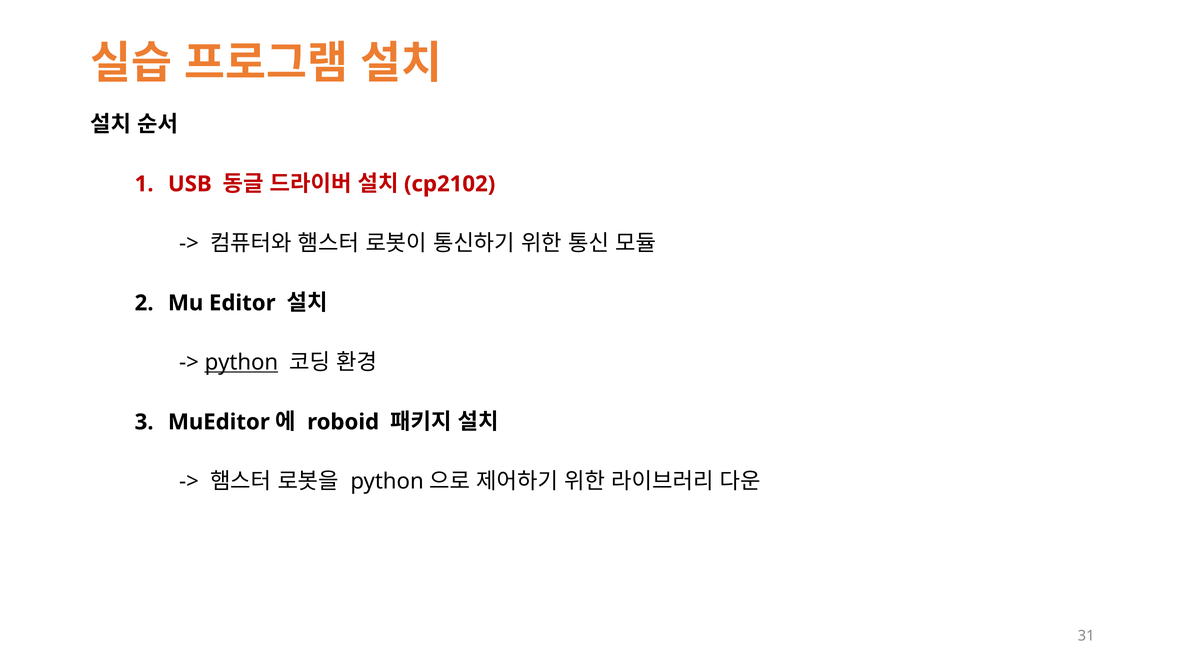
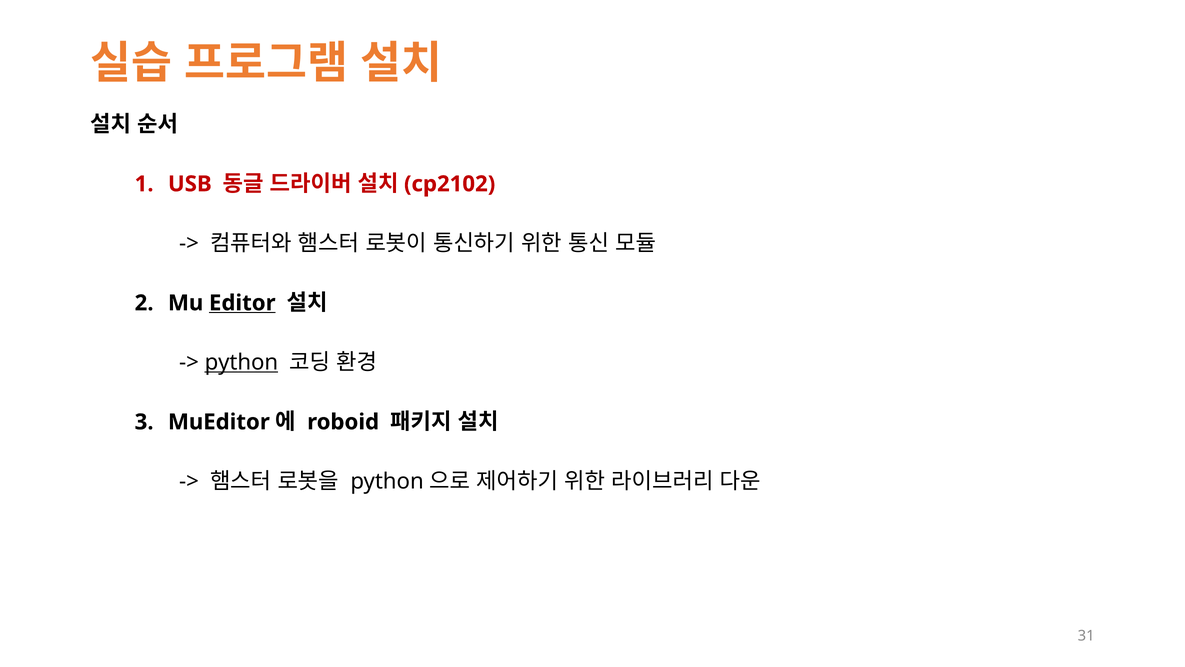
Editor underline: none -> present (242, 303)
